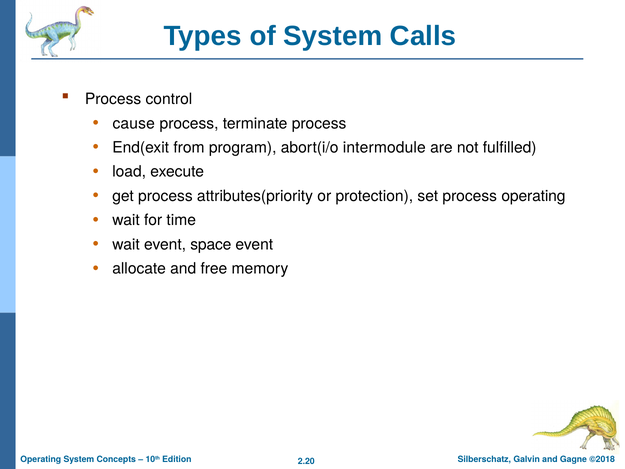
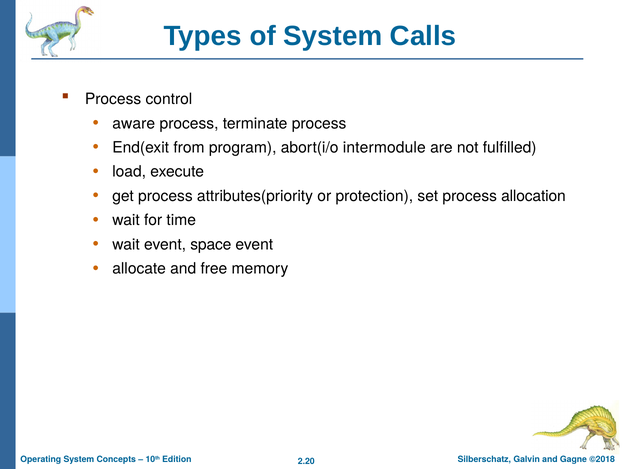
cause: cause -> aware (134, 123)
process operating: operating -> allocation (533, 196)
